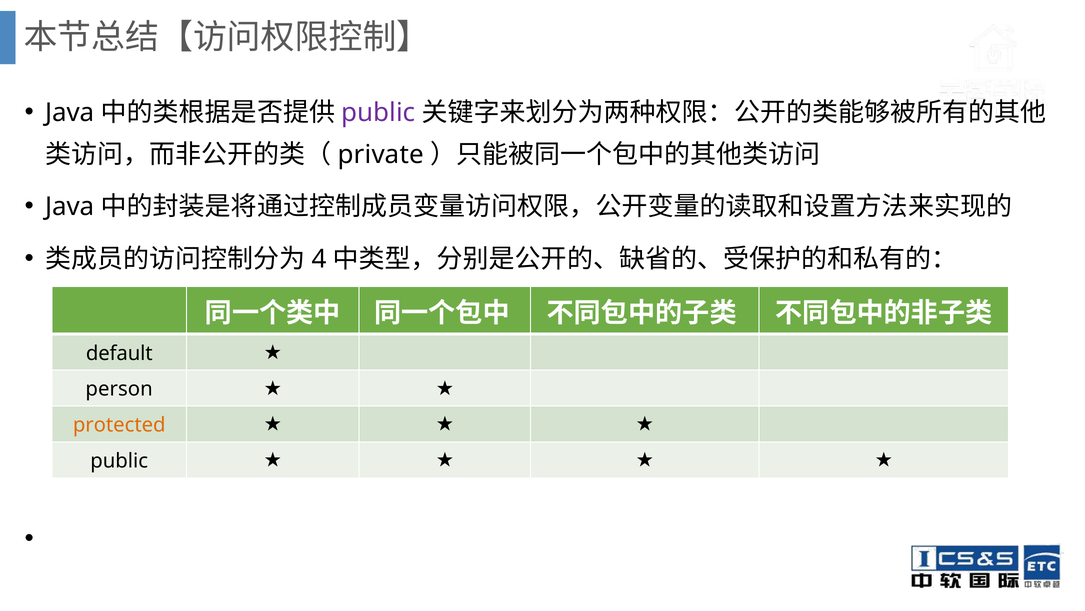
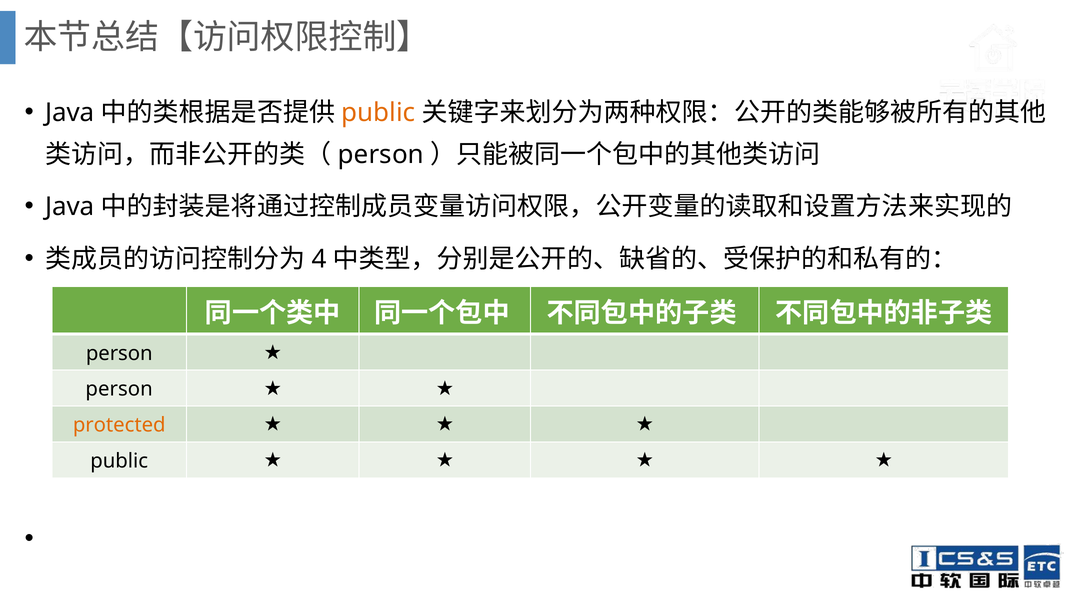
public colour: purple -> orange (378, 112)
private: private -> person (381, 154)
default: default -> person (119, 353)
